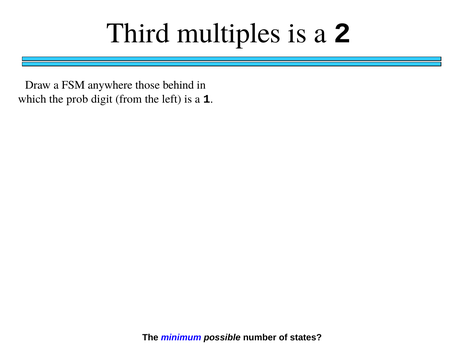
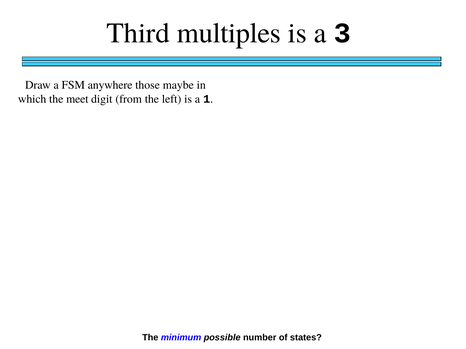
2: 2 -> 3 (342, 33)
behind: behind -> maybe (178, 85)
prob: prob -> meet (77, 99)
